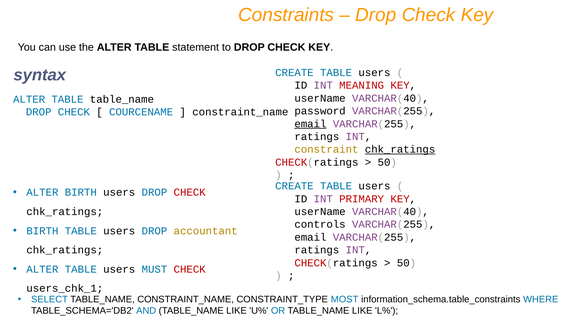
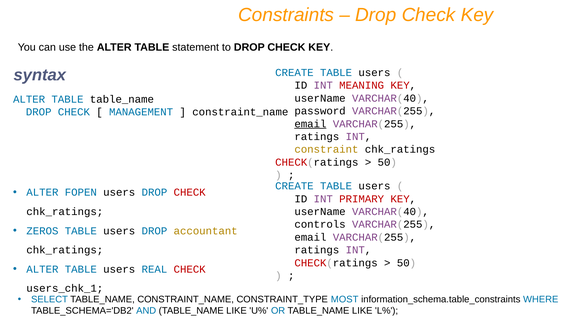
COURCENAME: COURCENAME -> MANAGEMENT (141, 112)
chk_ratings underline: present -> none (400, 149)
ALTER BIRTH: BIRTH -> FOPEN (81, 192)
BIRTH: BIRTH -> ZEROS (42, 231)
MUST: MUST -> REAL (154, 269)
